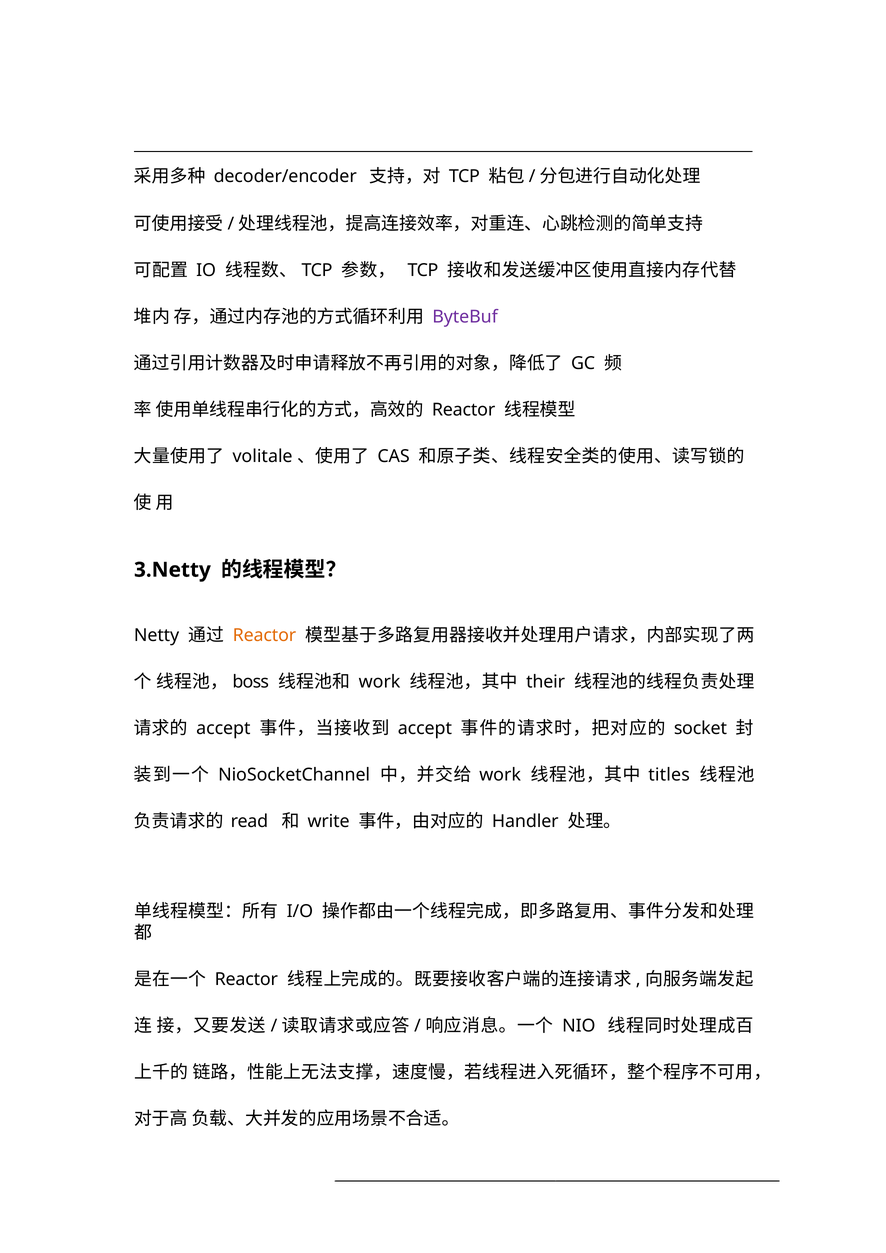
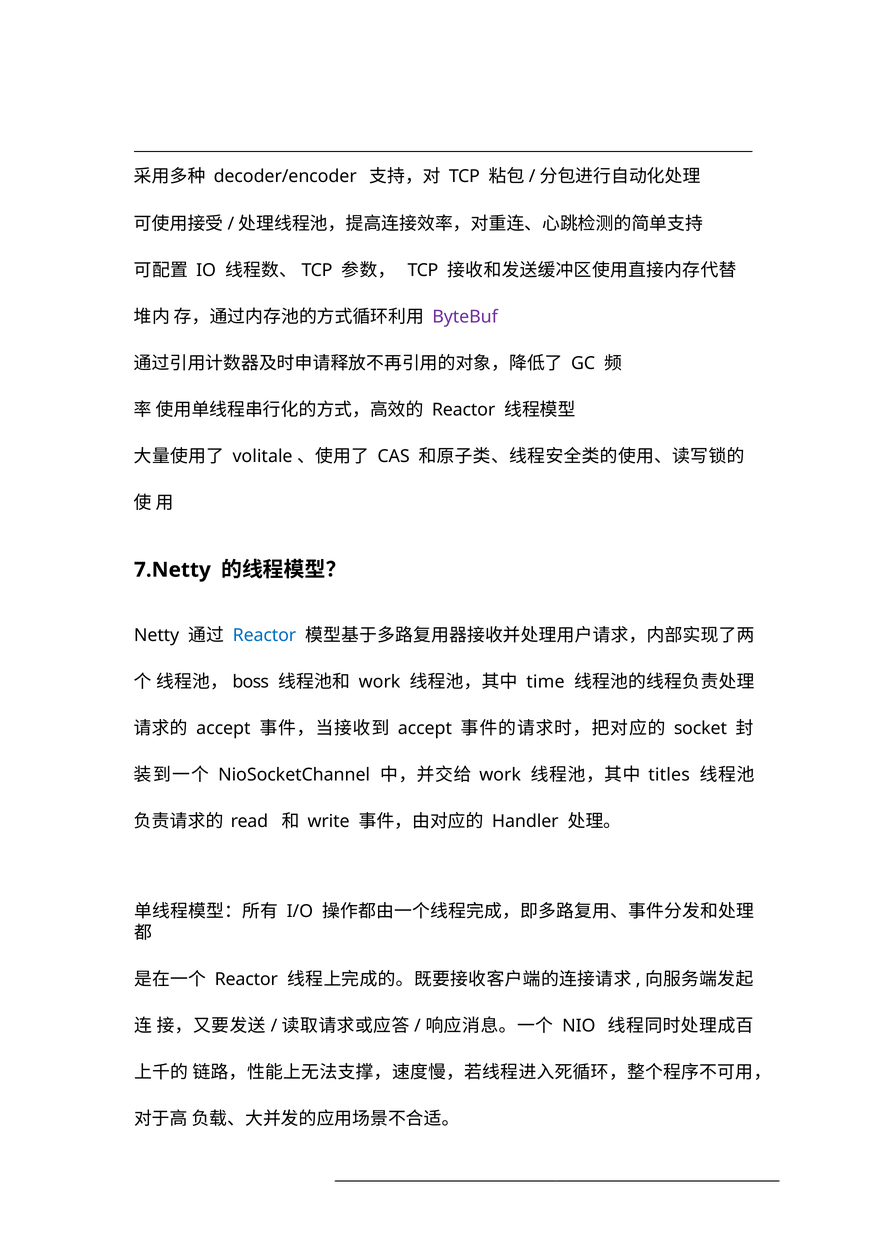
3.Netty: 3.Netty -> 7.Netty (172, 570)
Reactor colour: orange -> blue (264, 636)
their: their -> time (545, 682)
